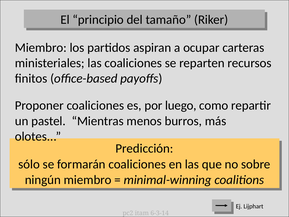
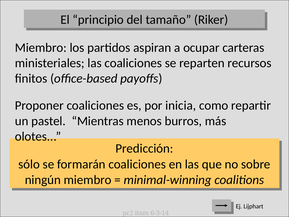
luego: luego -> inicia (181, 105)
